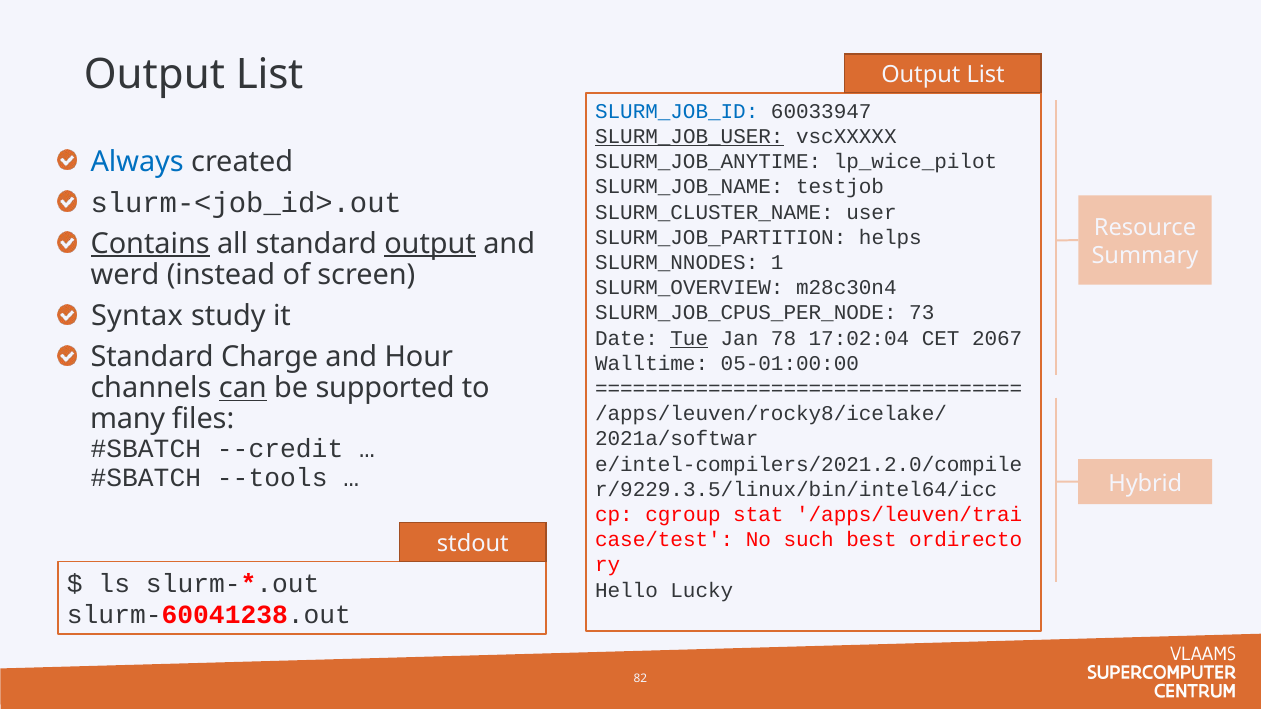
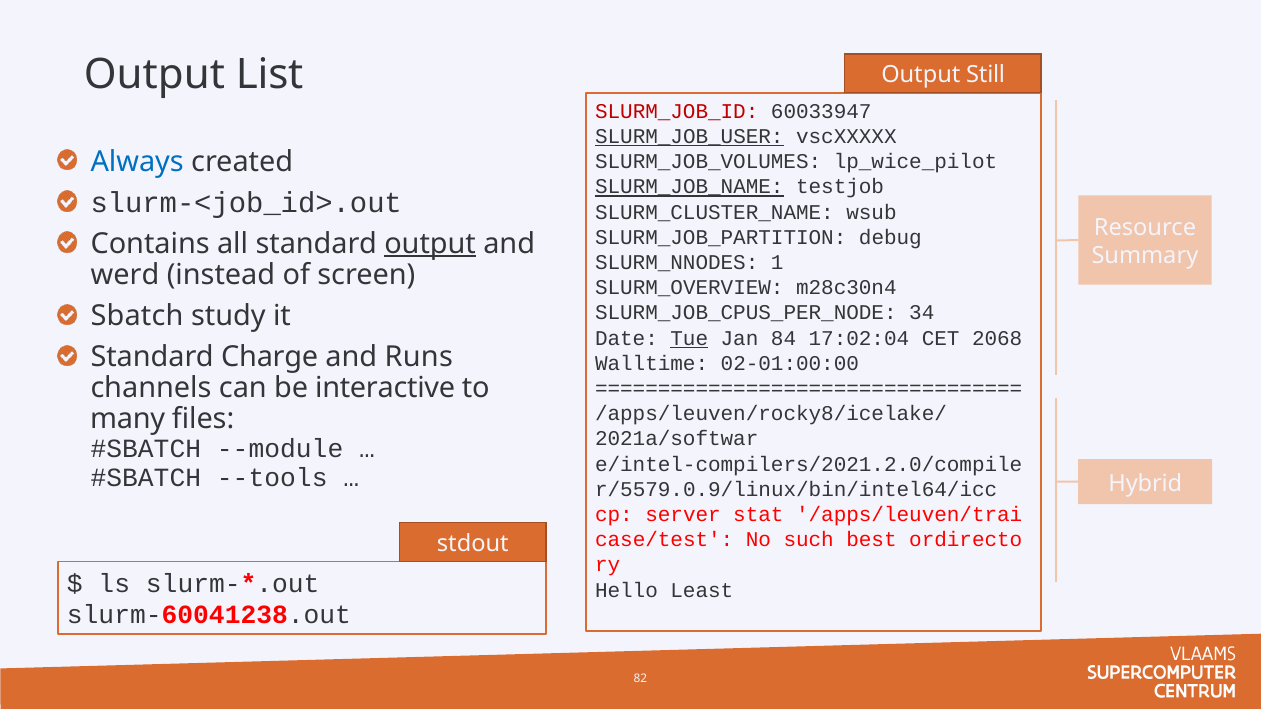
List: List -> Still (986, 75)
SLURM_JOB_ID colour: blue -> red (677, 112)
SLURM_JOB_ANYTIME: SLURM_JOB_ANYTIME -> SLURM_JOB_VOLUMES (708, 162)
SLURM_JOB_NAME underline: none -> present (689, 187)
user: user -> wsub (871, 212)
helps: helps -> debug (890, 238)
Contains underline: present -> none (150, 244)
73: 73 -> 34 (922, 313)
Syntax: Syntax -> Sbatch (137, 316)
78: 78 -> 84 (784, 338)
2067: 2067 -> 2068 (997, 338)
Hour: Hour -> Runs (419, 357)
05-01:00:00: 05-01:00:00 -> 02-01:00:00 (790, 364)
can underline: present -> none (243, 388)
supported: supported -> interactive (385, 388)
--credit: --credit -> --module (280, 449)
r/9229.3.5/linux/bin/intel64/icc: r/9229.3.5/linux/bin/intel64/icc -> r/5579.0.9/linux/bin/intel64/icc (796, 490)
cgroup: cgroup -> server (683, 515)
Lucky: Lucky -> Least (702, 590)
